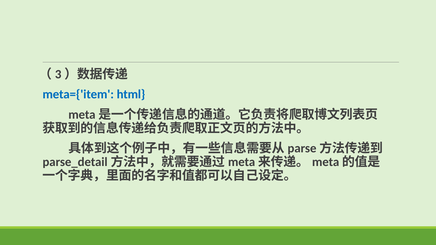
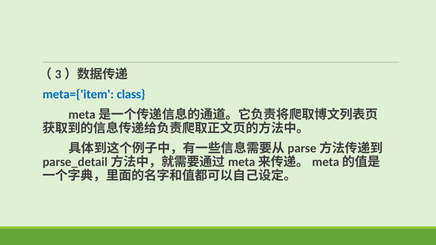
html: html -> class (131, 95)
